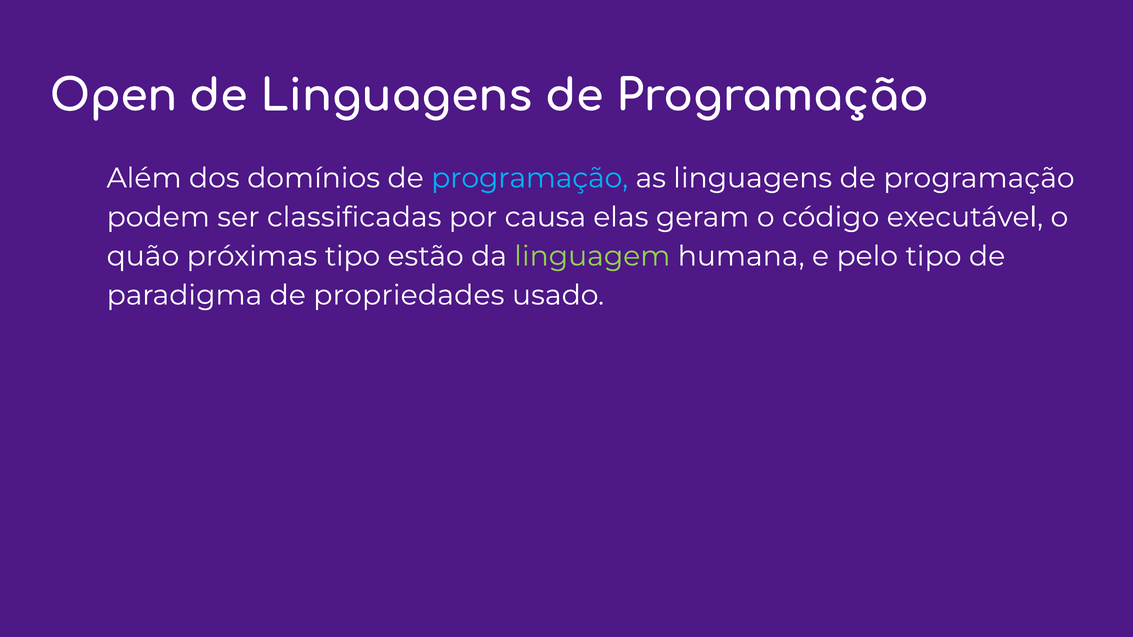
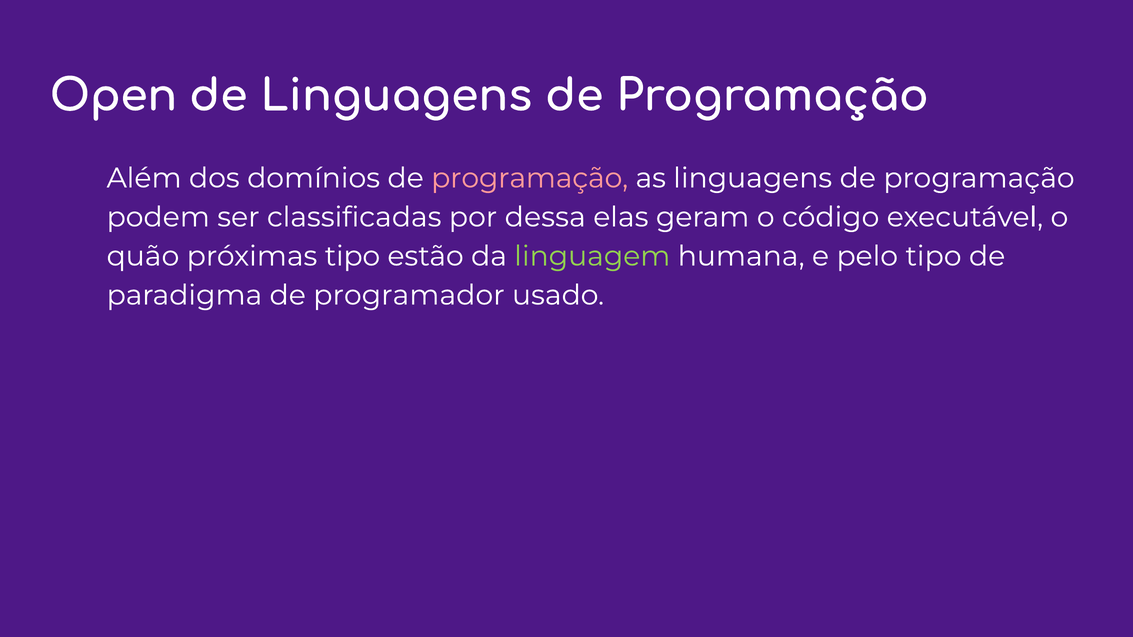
programação colour: light blue -> pink (530, 178)
causa: causa -> dessa (545, 217)
propriedades: propriedades -> programador (409, 295)
